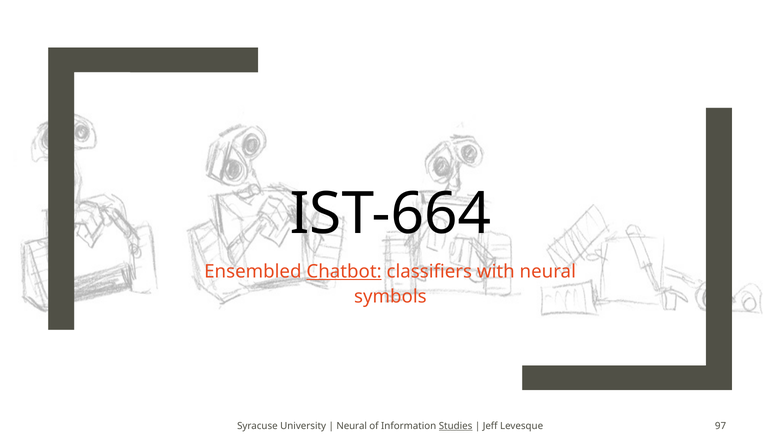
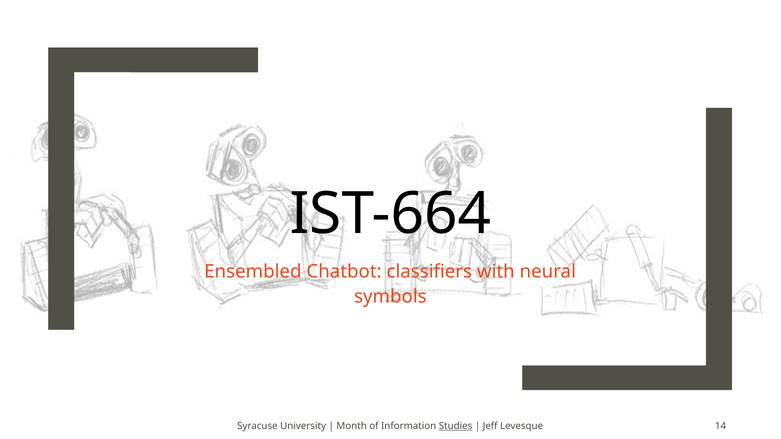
Chatbot underline: present -> none (344, 272)
Neural: Neural -> Month (352, 426)
97: 97 -> 14 (721, 426)
